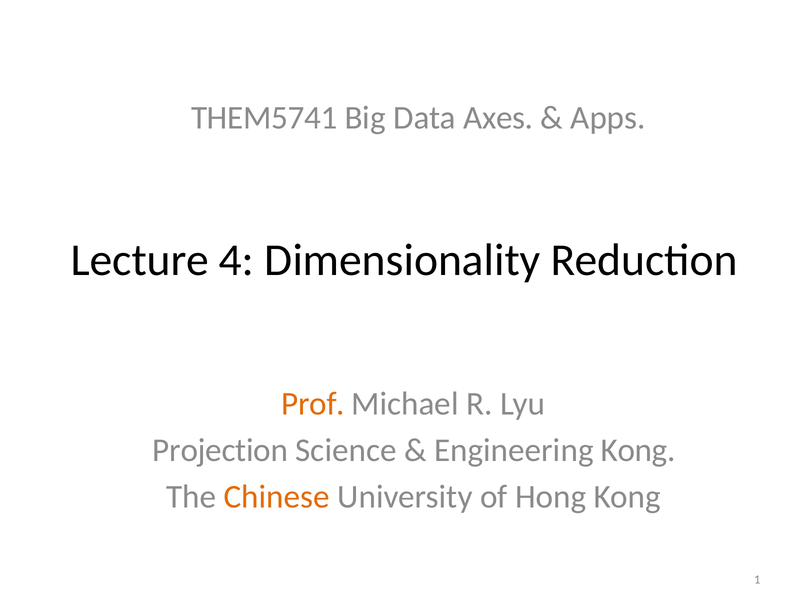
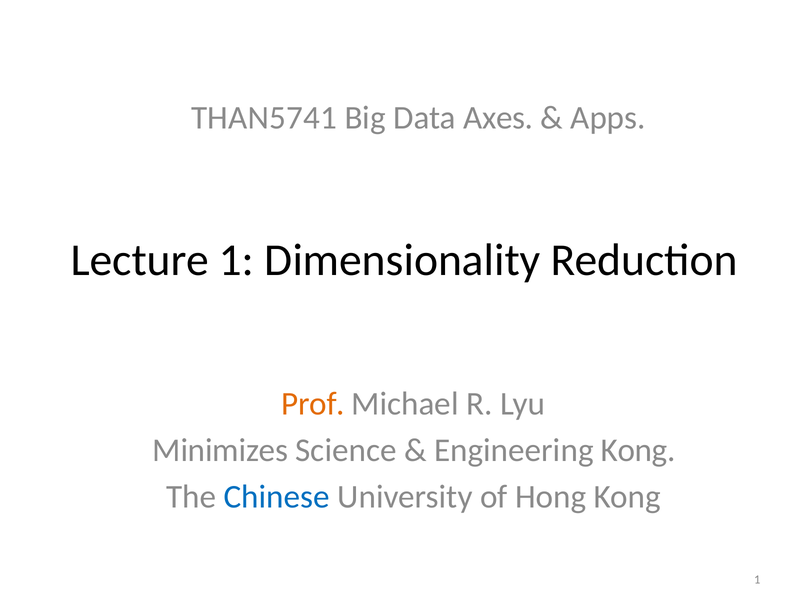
THEM5741: THEM5741 -> THAN5741 (264, 118)
Lecture 4: 4 -> 1 (237, 260)
Projection: Projection -> Minimizes (220, 450)
Chinese colour: orange -> blue (277, 497)
